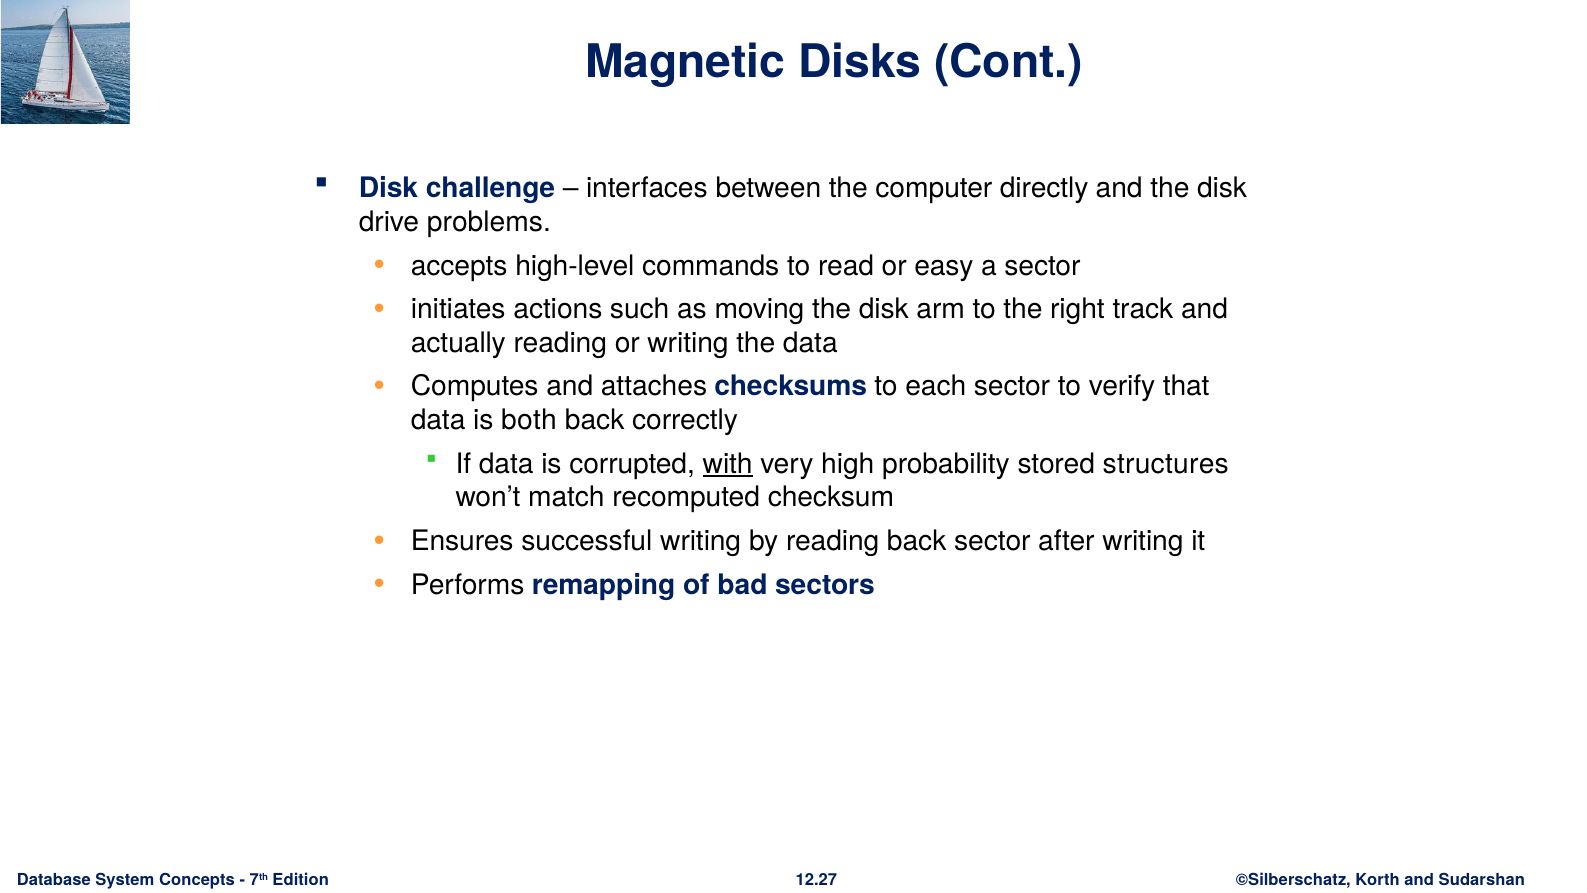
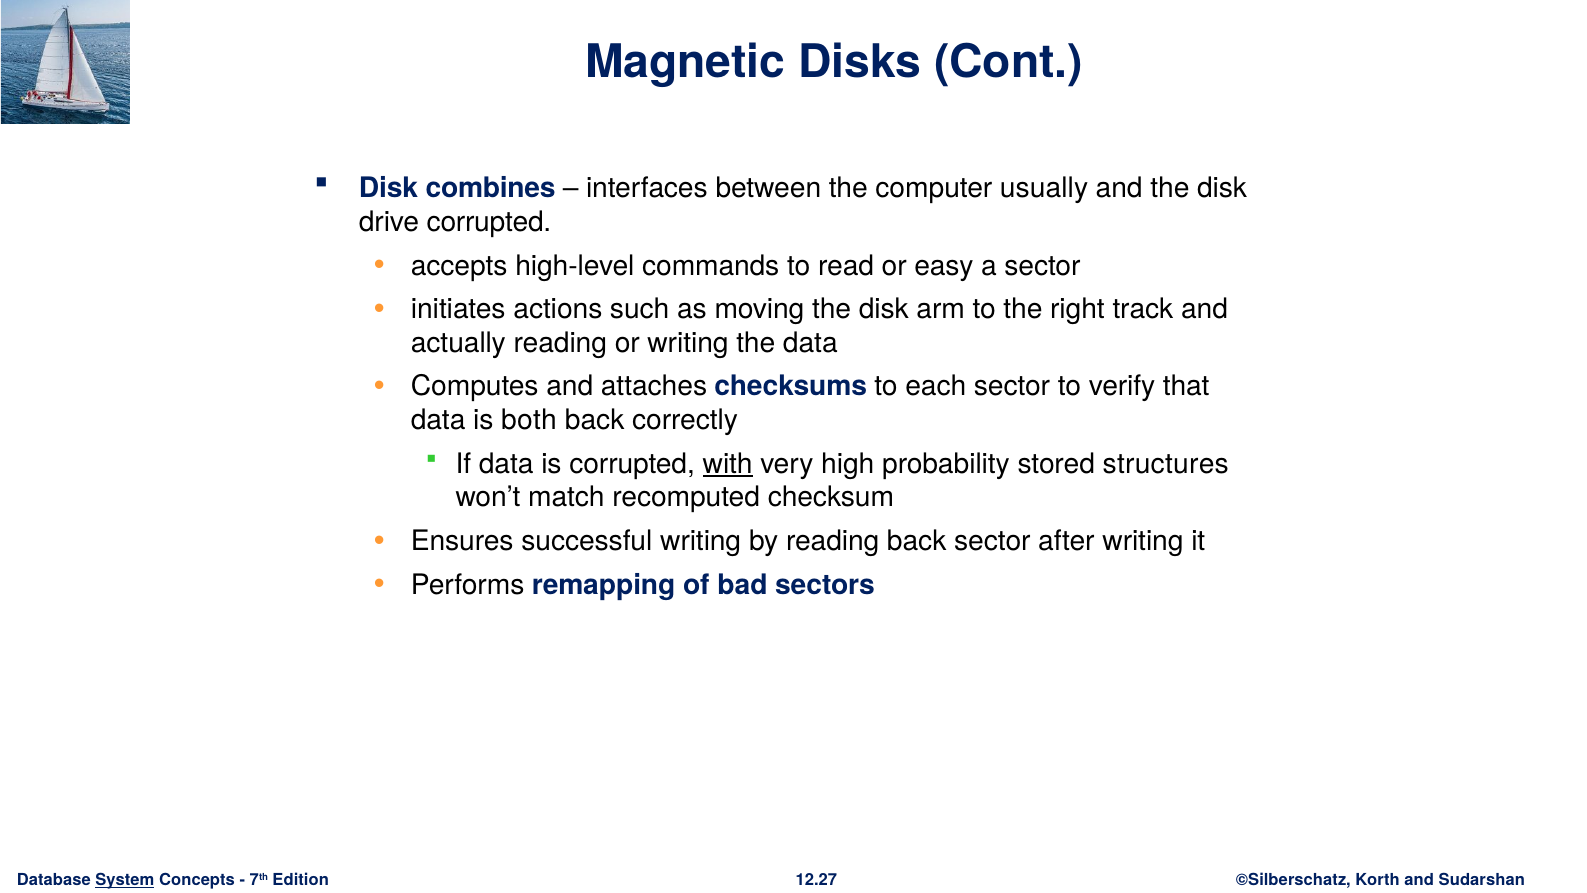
challenge: challenge -> combines (491, 188)
directly: directly -> usually (1044, 188)
drive problems: problems -> corrupted (489, 222)
System underline: none -> present (125, 880)
